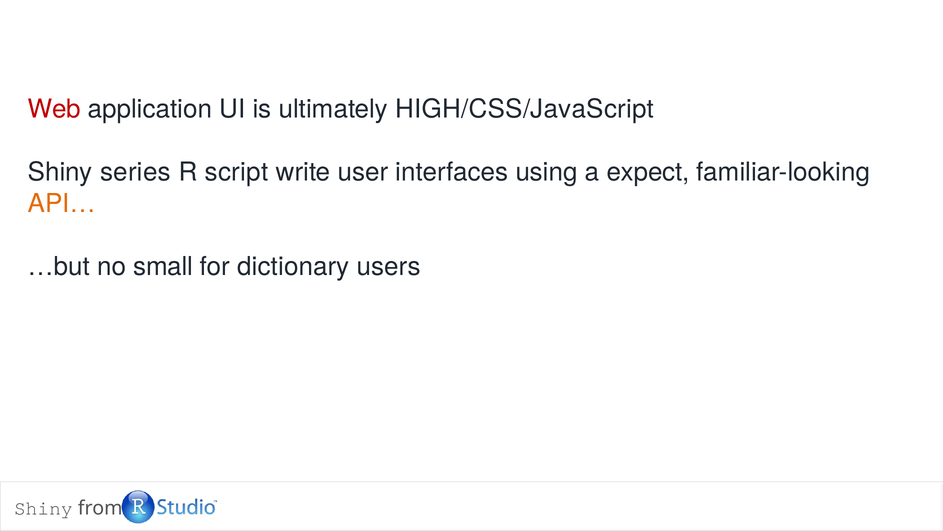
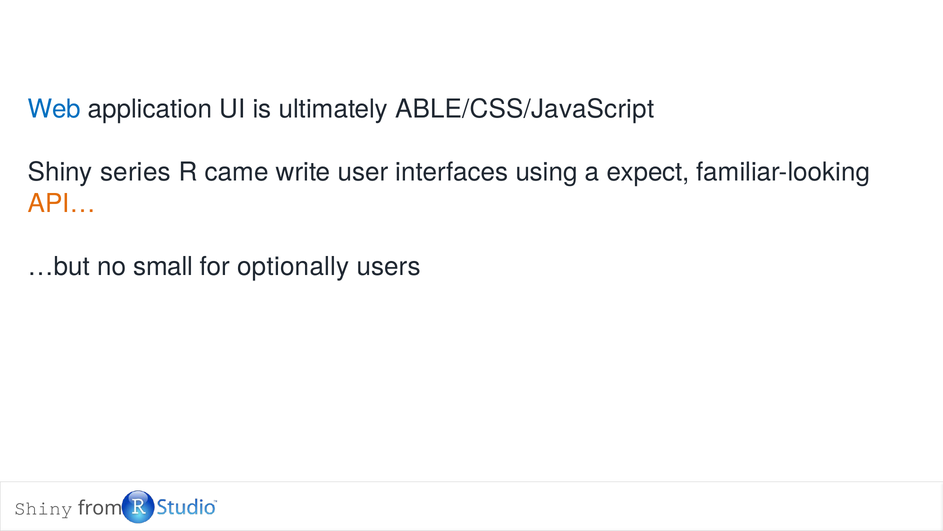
Web colour: red -> blue (54, 109)
HIGH/CSS/JavaScript: HIGH/CSS/JavaScript -> ABLE/CSS/JavaScript (525, 109)
script: script -> came (237, 172)
dictionary: dictionary -> optionally (293, 266)
